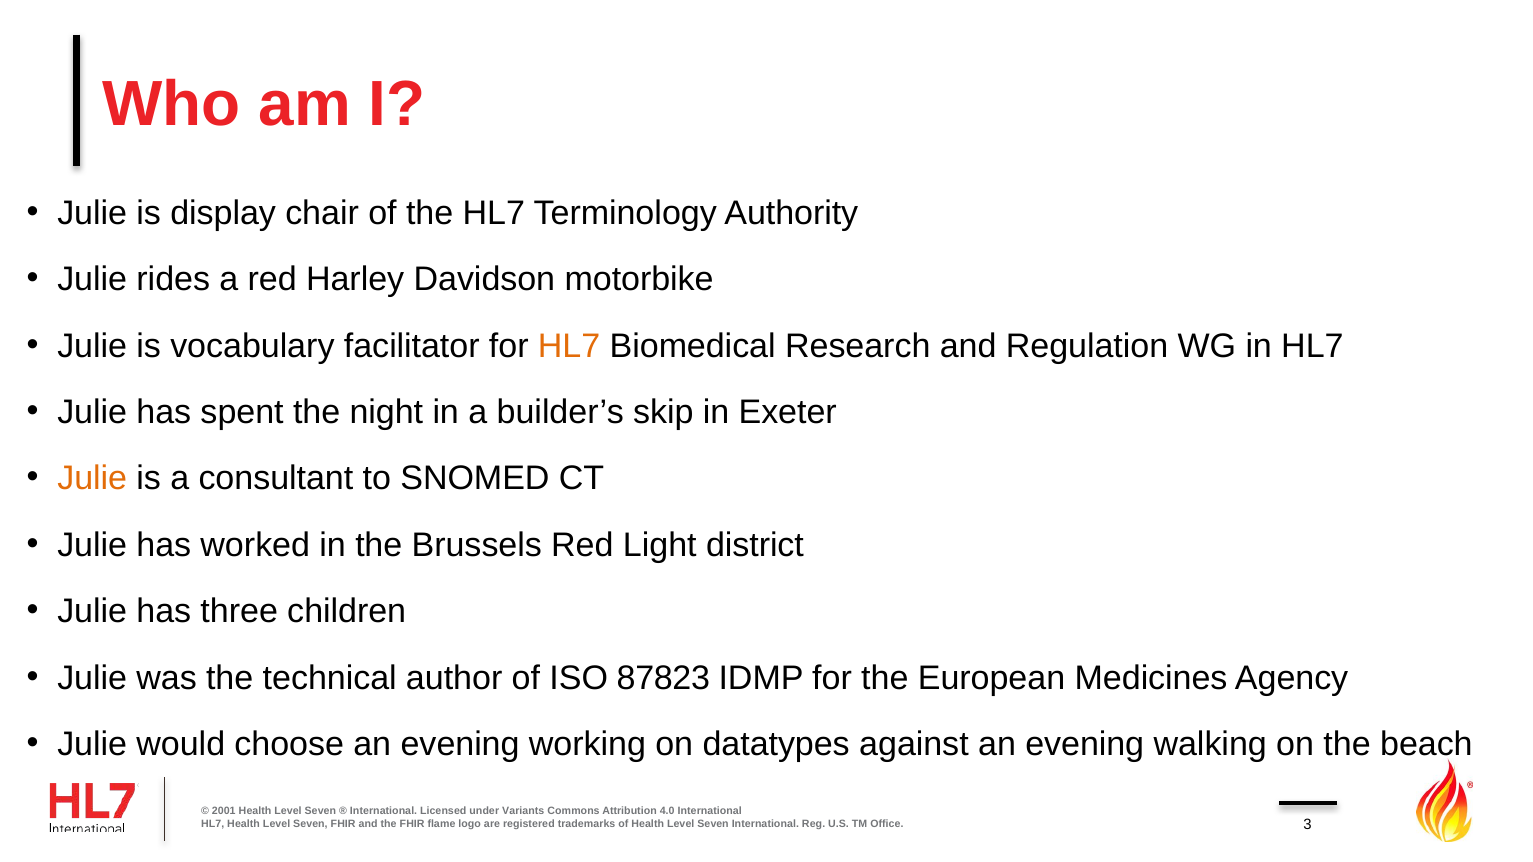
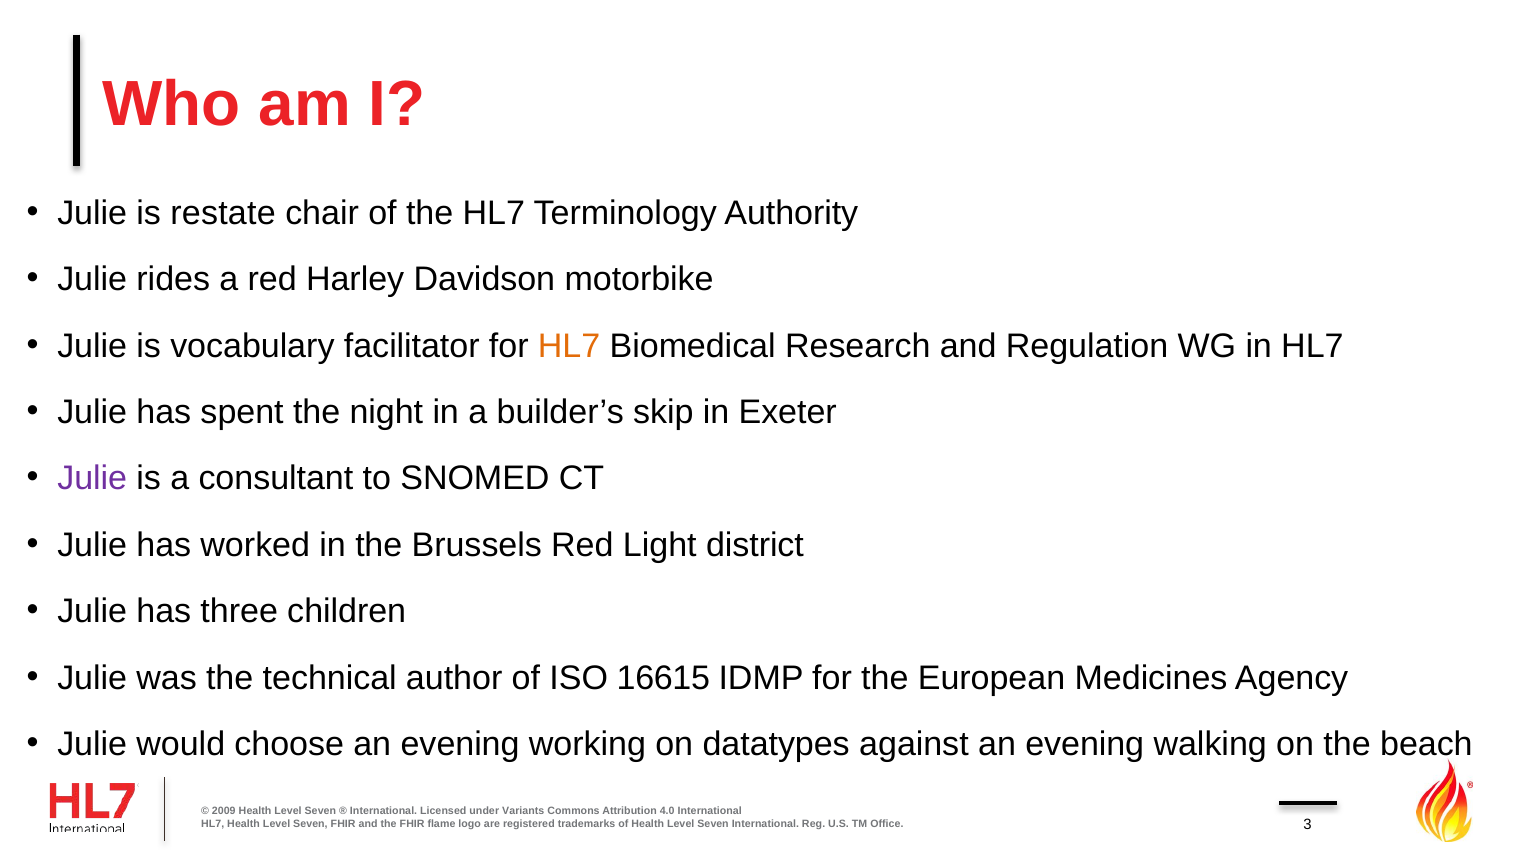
display: display -> restate (223, 213)
Julie colour: orange -> purple (92, 479)
87823: 87823 -> 16615 (663, 678)
2001: 2001 -> 2009 (224, 812)
